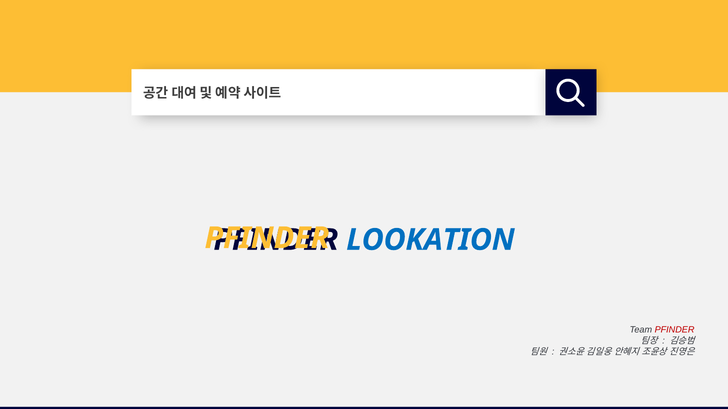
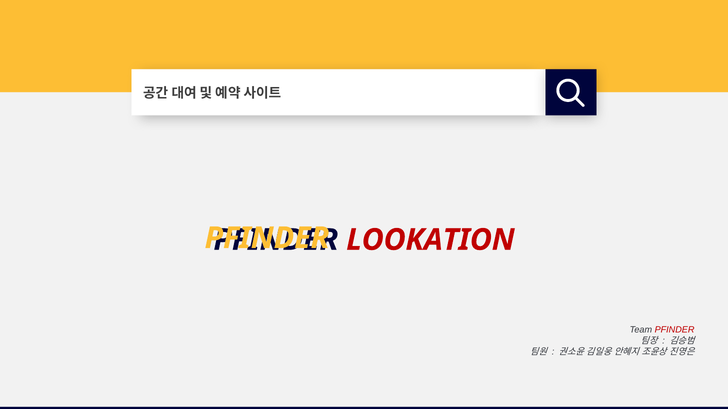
LOOKATION colour: blue -> red (430, 240)
